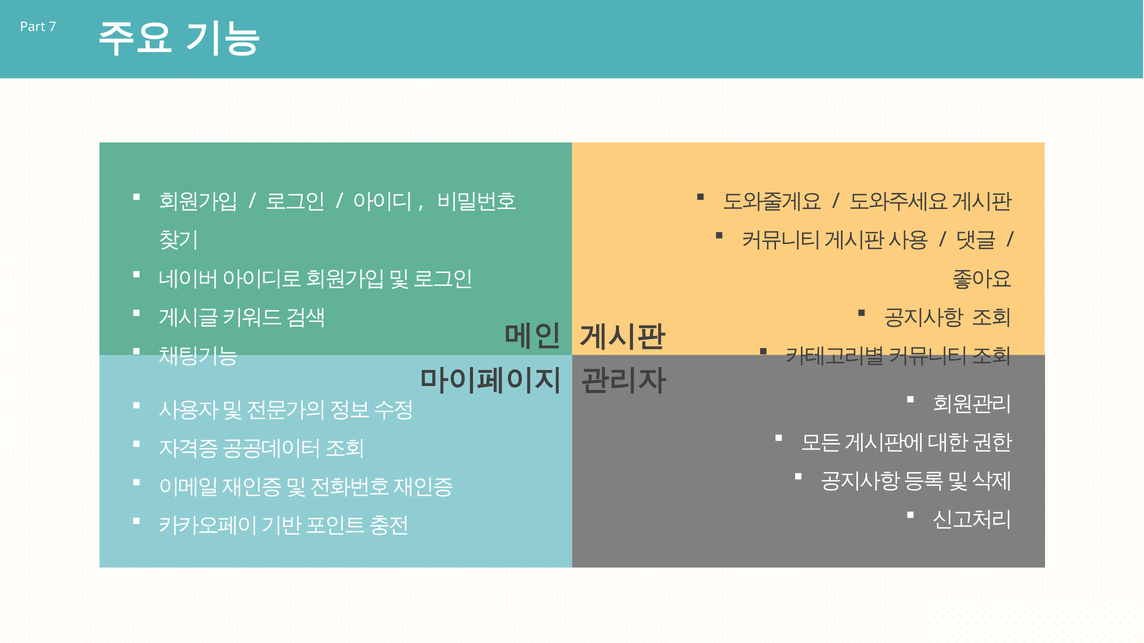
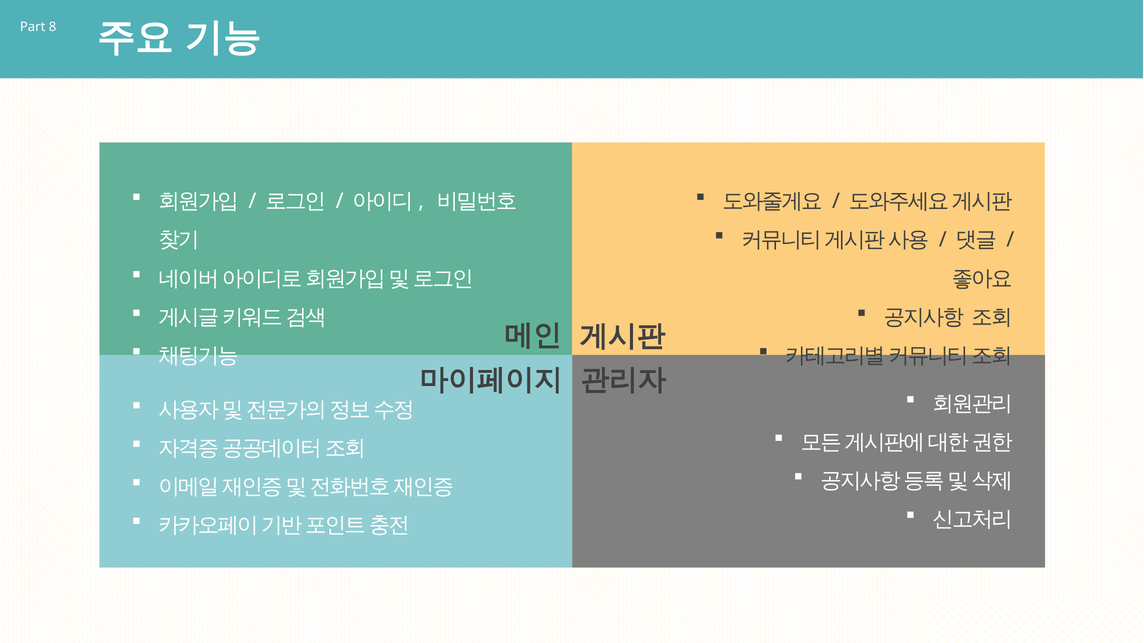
7: 7 -> 8 (53, 27)
